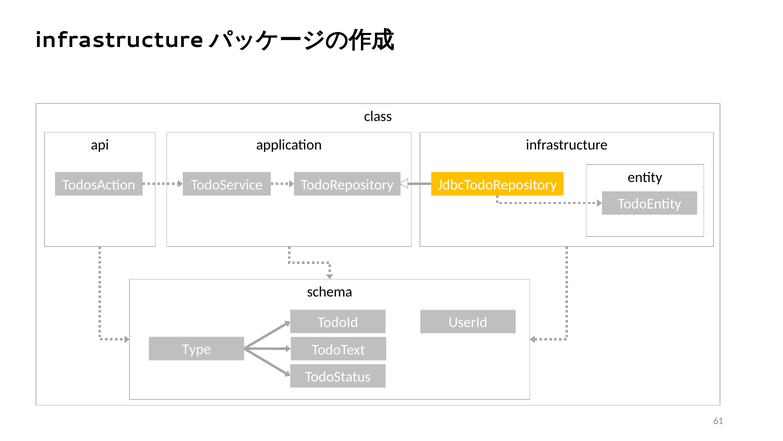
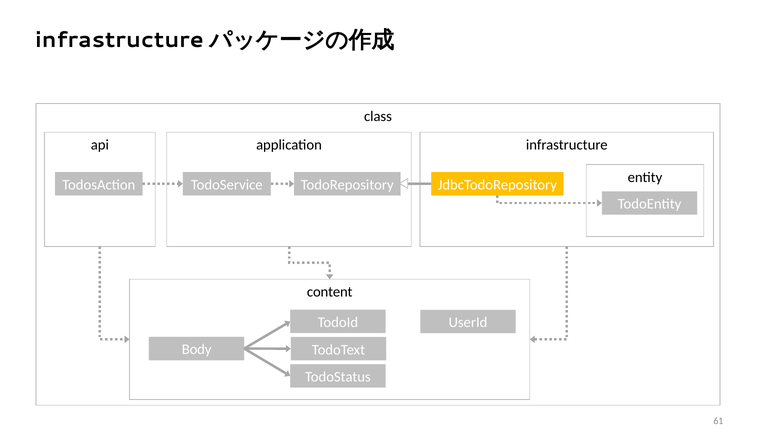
schema: schema -> content (330, 292)
Type: Type -> Body (197, 349)
